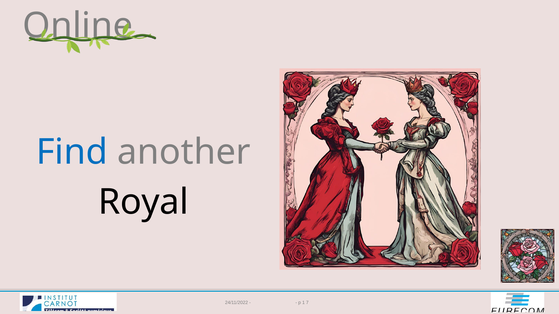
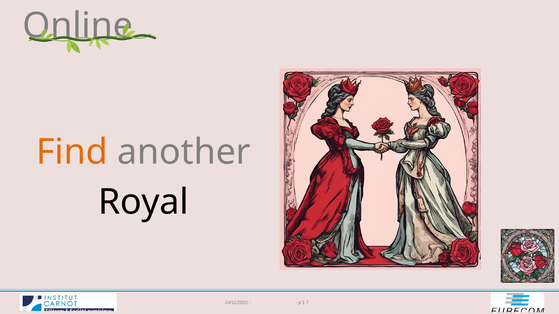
Find colour: blue -> orange (72, 152)
